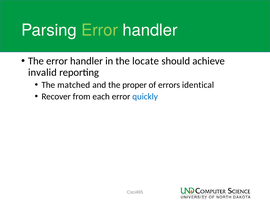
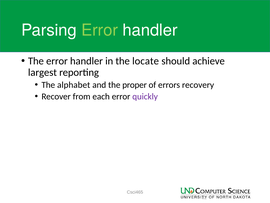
invalid: invalid -> largest (42, 72)
matched: matched -> alphabet (74, 85)
identical: identical -> recovery (198, 85)
quickly colour: blue -> purple (145, 96)
